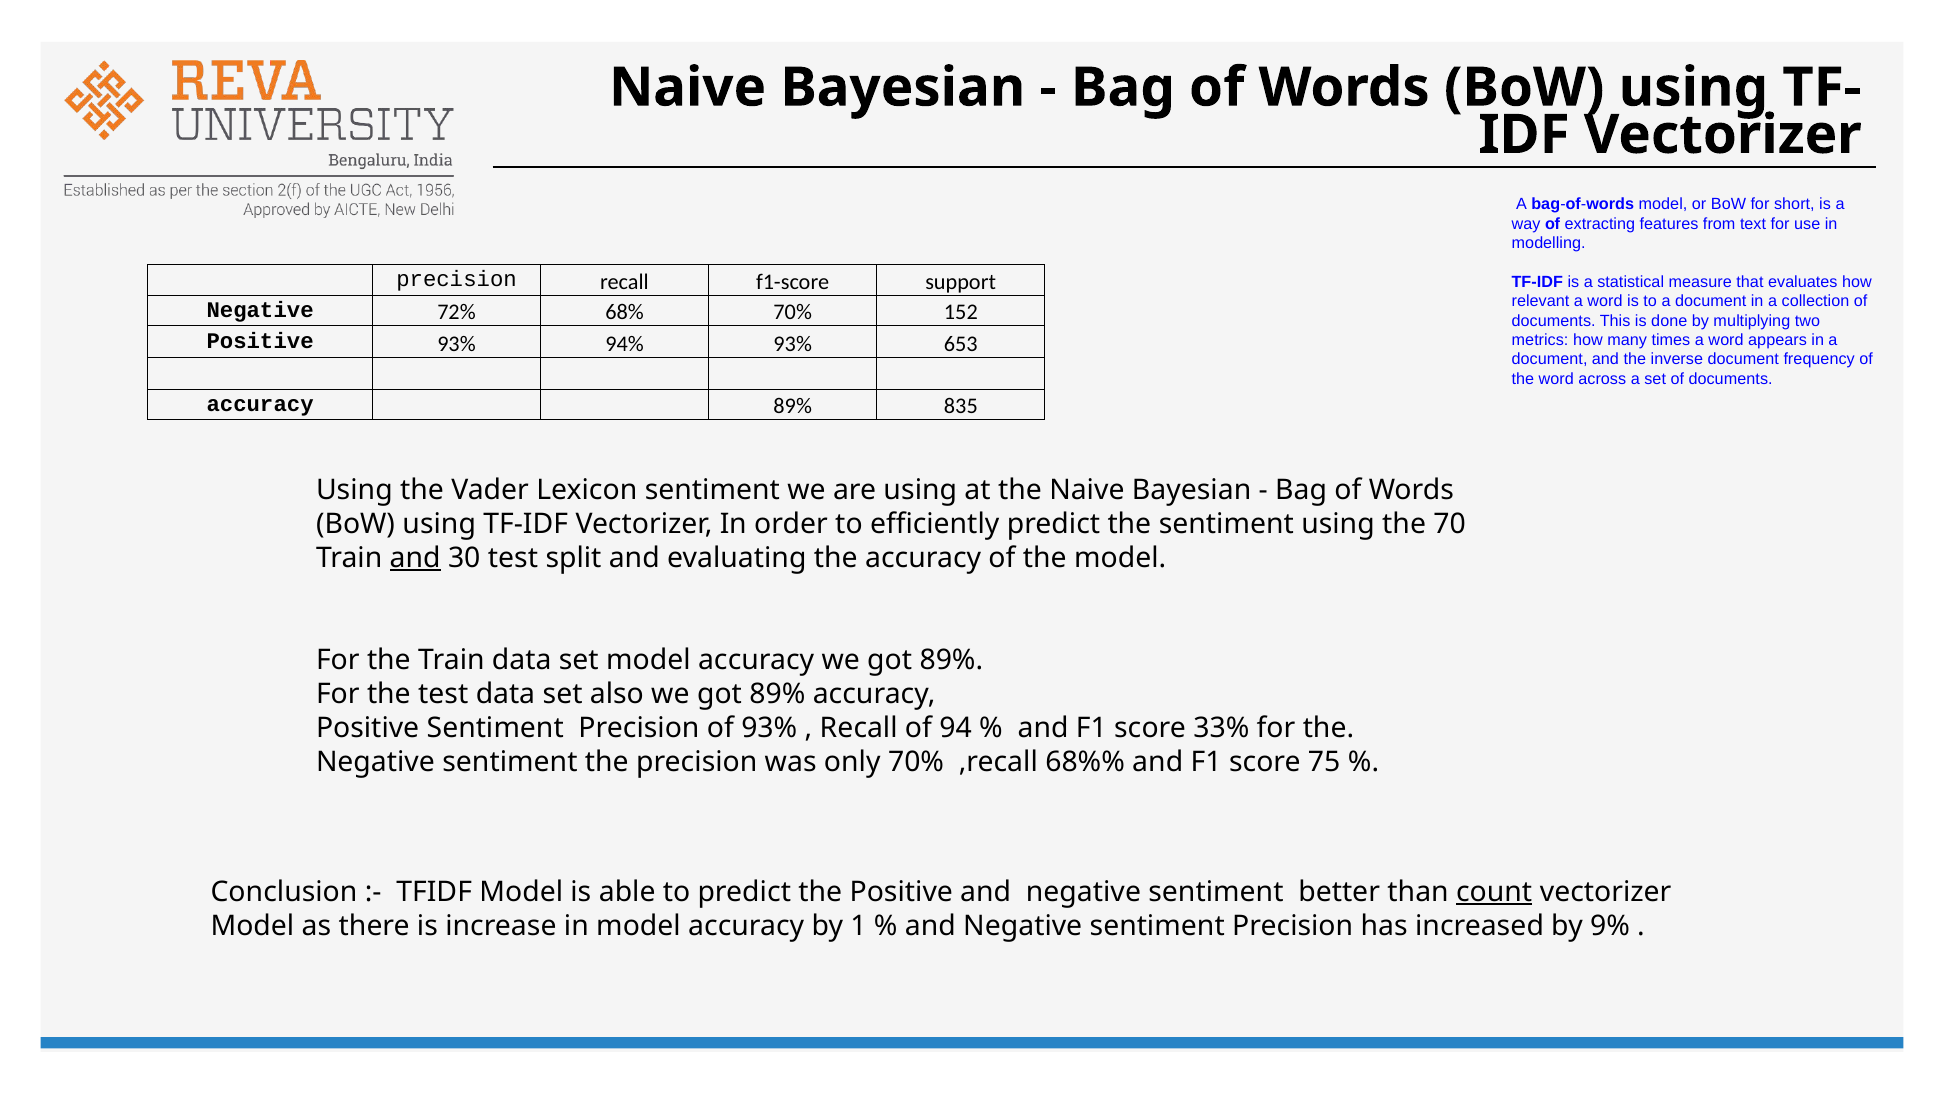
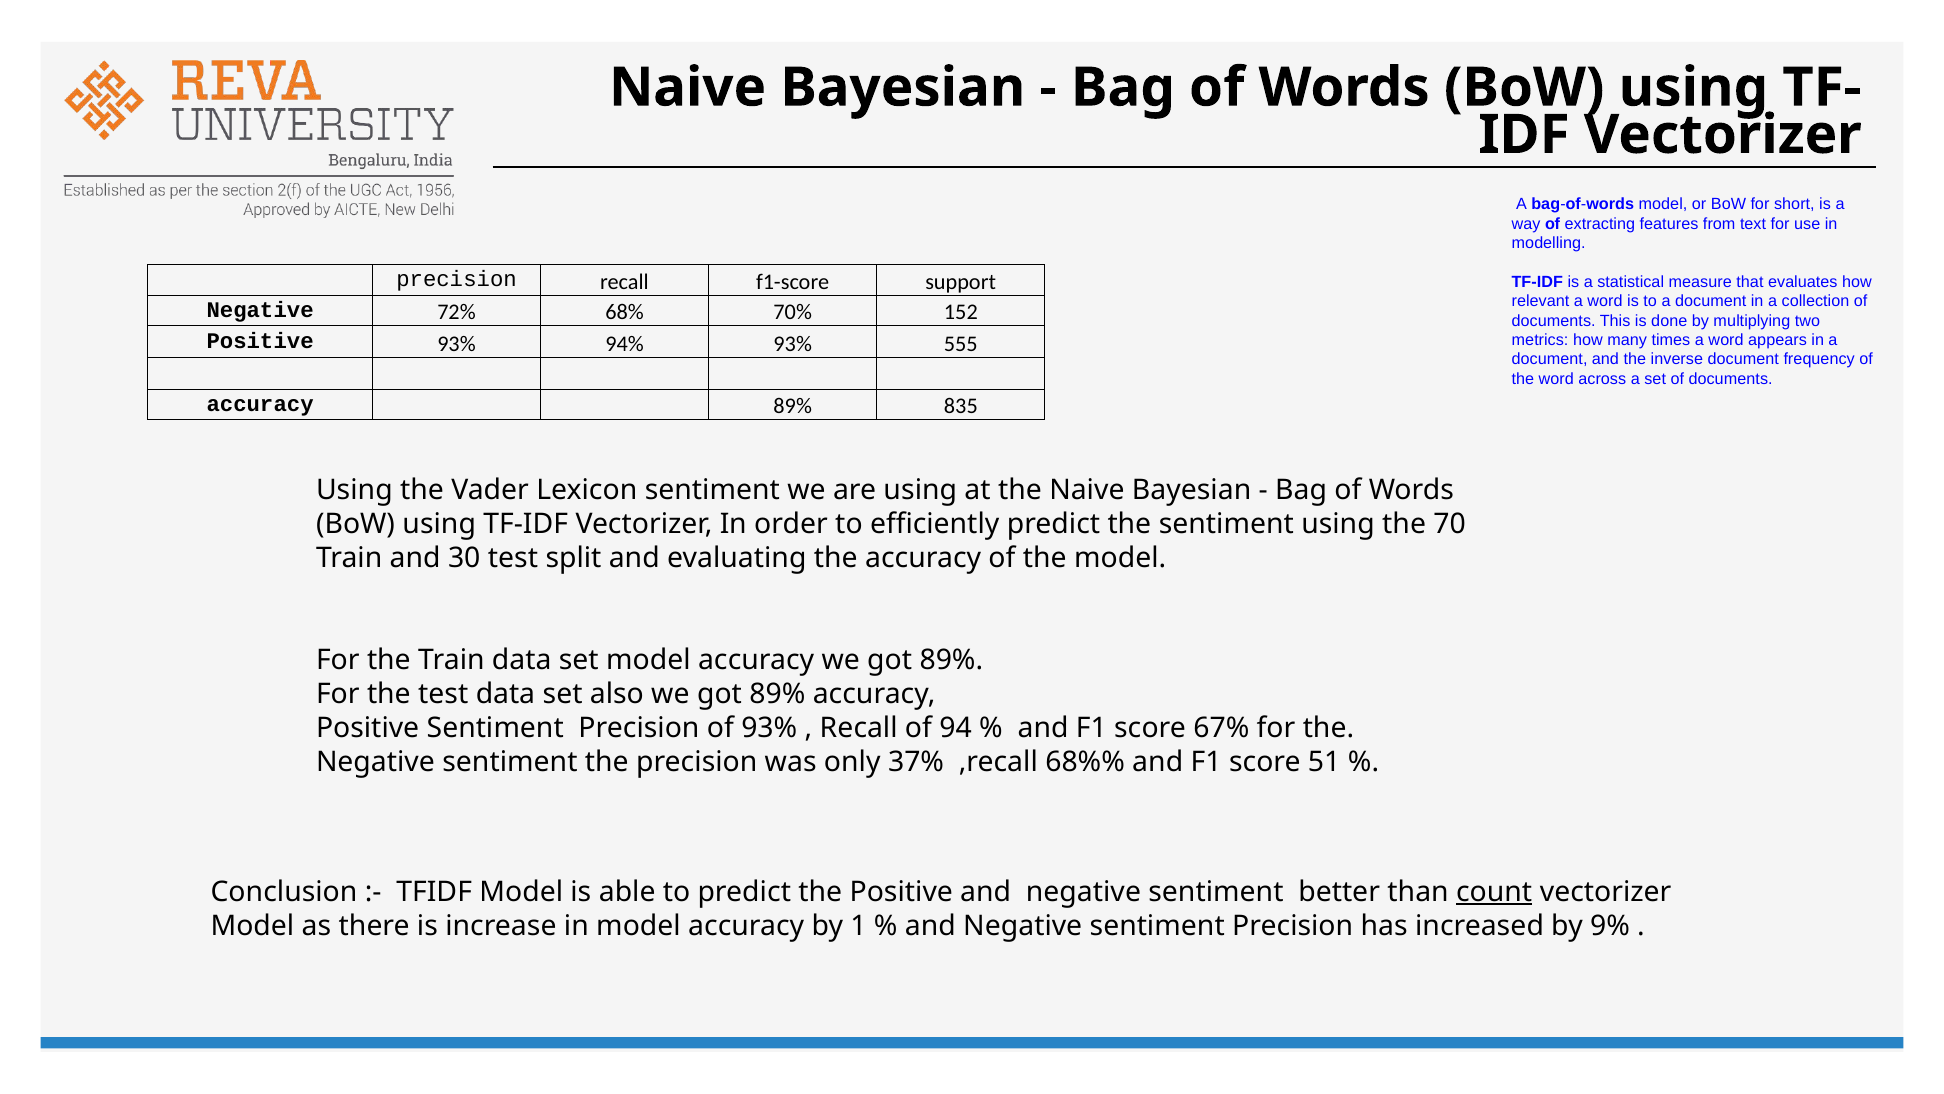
653: 653 -> 555 (961, 344)
and underline: present -> none (415, 558)
33%: 33% -> 67% (1221, 728)
only 70%: 70% -> 37% (916, 762)
75: 75 -> 51 (1324, 762)
